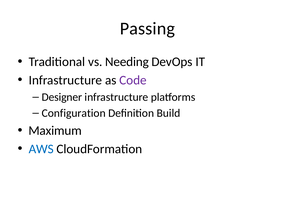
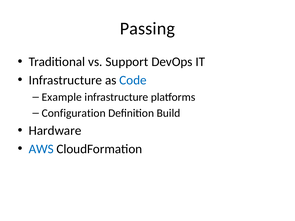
Needing: Needing -> Support (127, 62)
Code colour: purple -> blue (133, 80)
Designer: Designer -> Example (62, 97)
Maximum: Maximum -> Hardware (55, 131)
